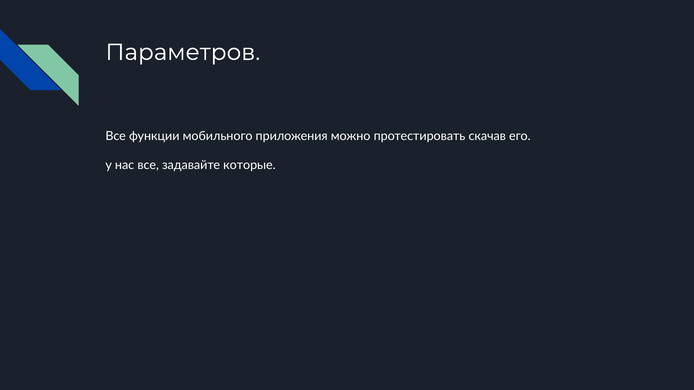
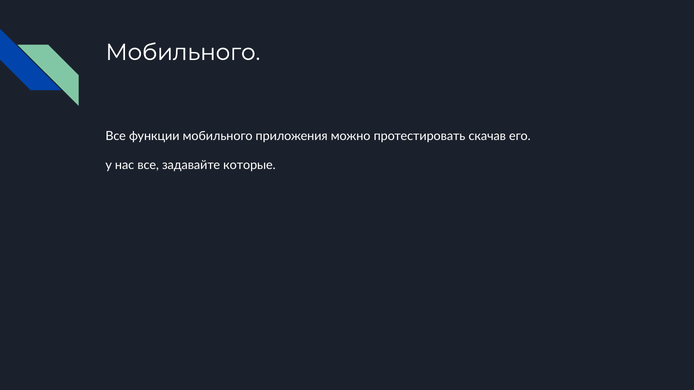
Параметров: Параметров -> Мобильного (183, 52)
